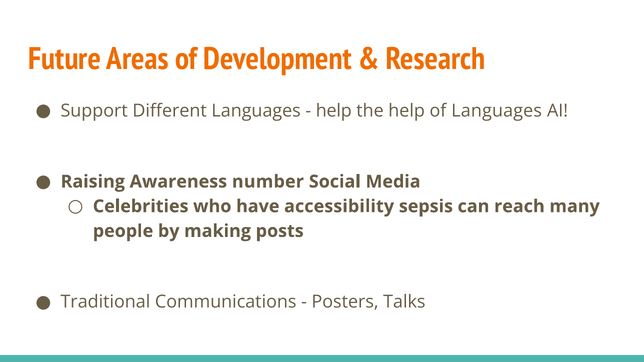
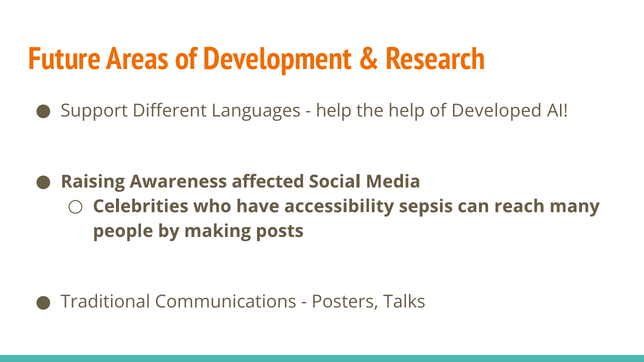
of Languages: Languages -> Developed (497, 111)
number: number -> affected (268, 182)
